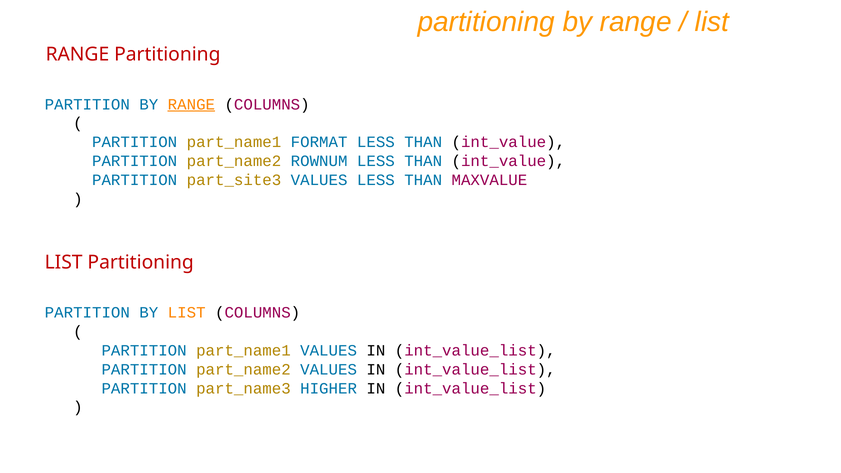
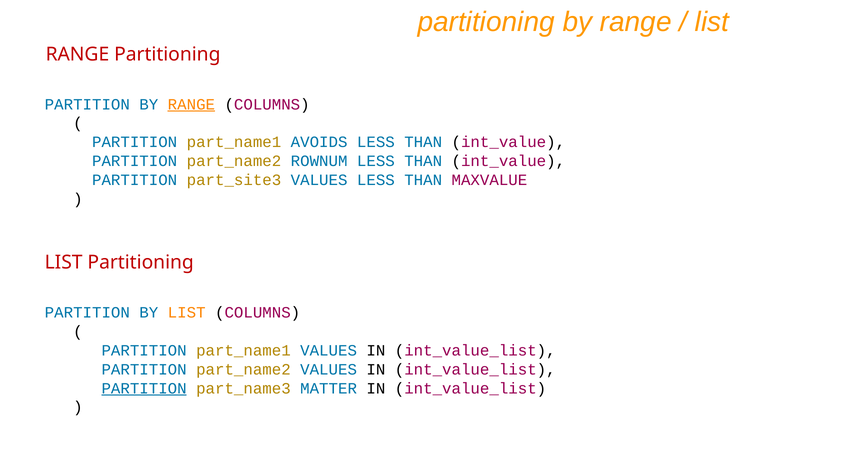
FORMAT: FORMAT -> AVOIDS (319, 142)
PARTITION underline: none -> present (144, 388)
HIGHER: HIGHER -> MATTER (329, 388)
